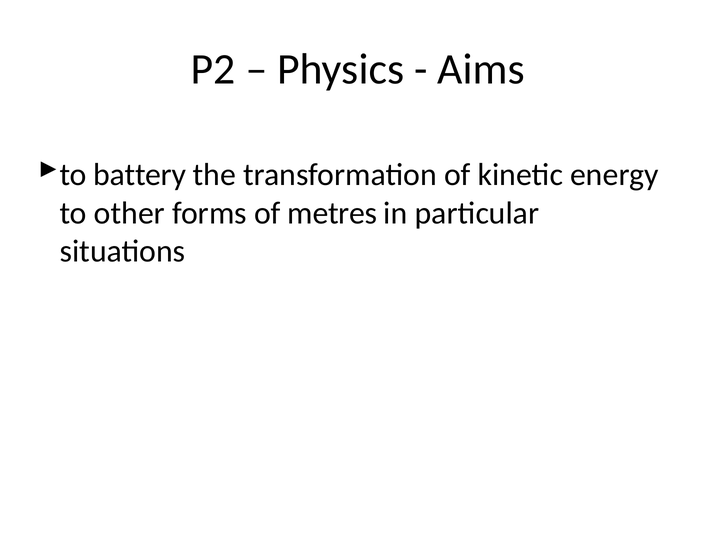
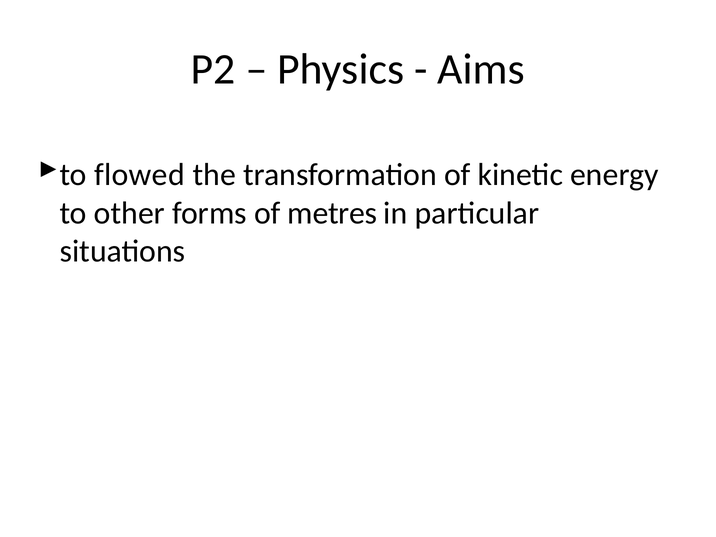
battery: battery -> flowed (139, 175)
